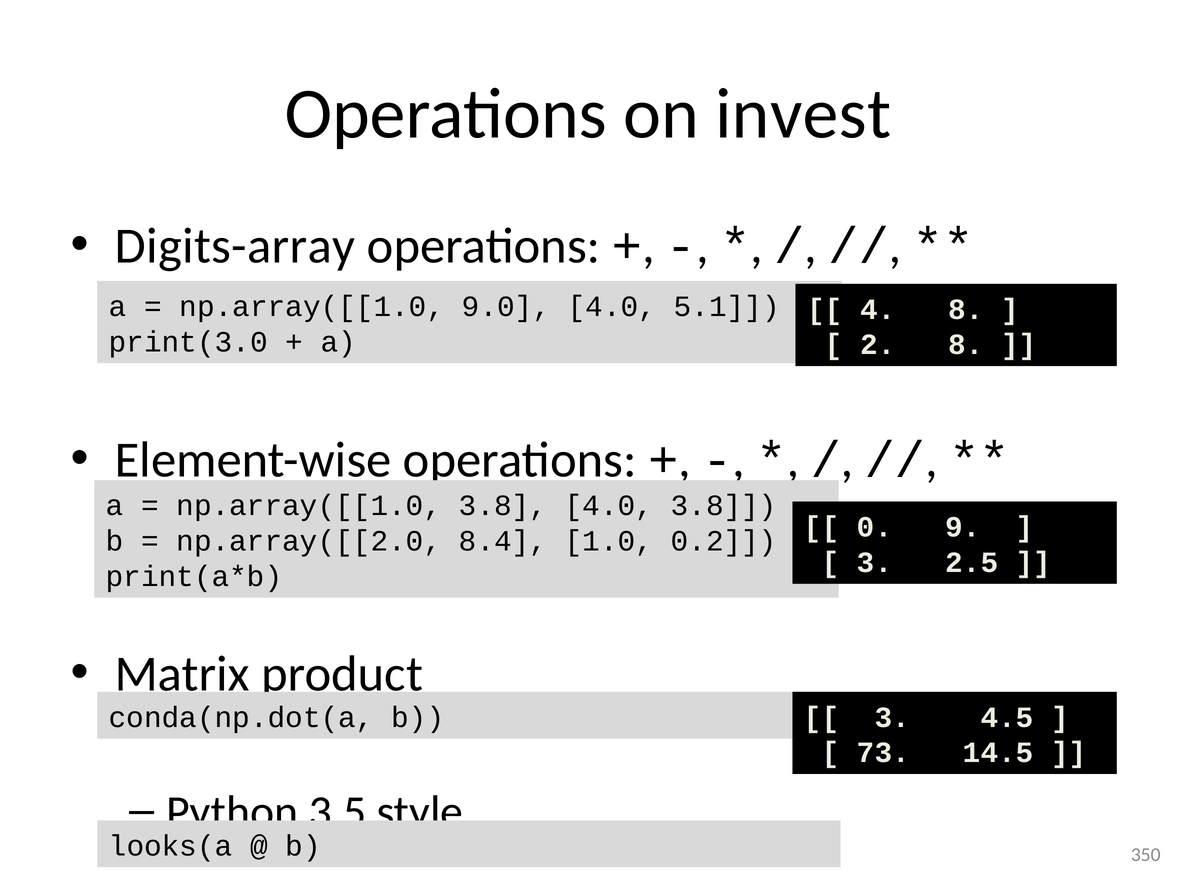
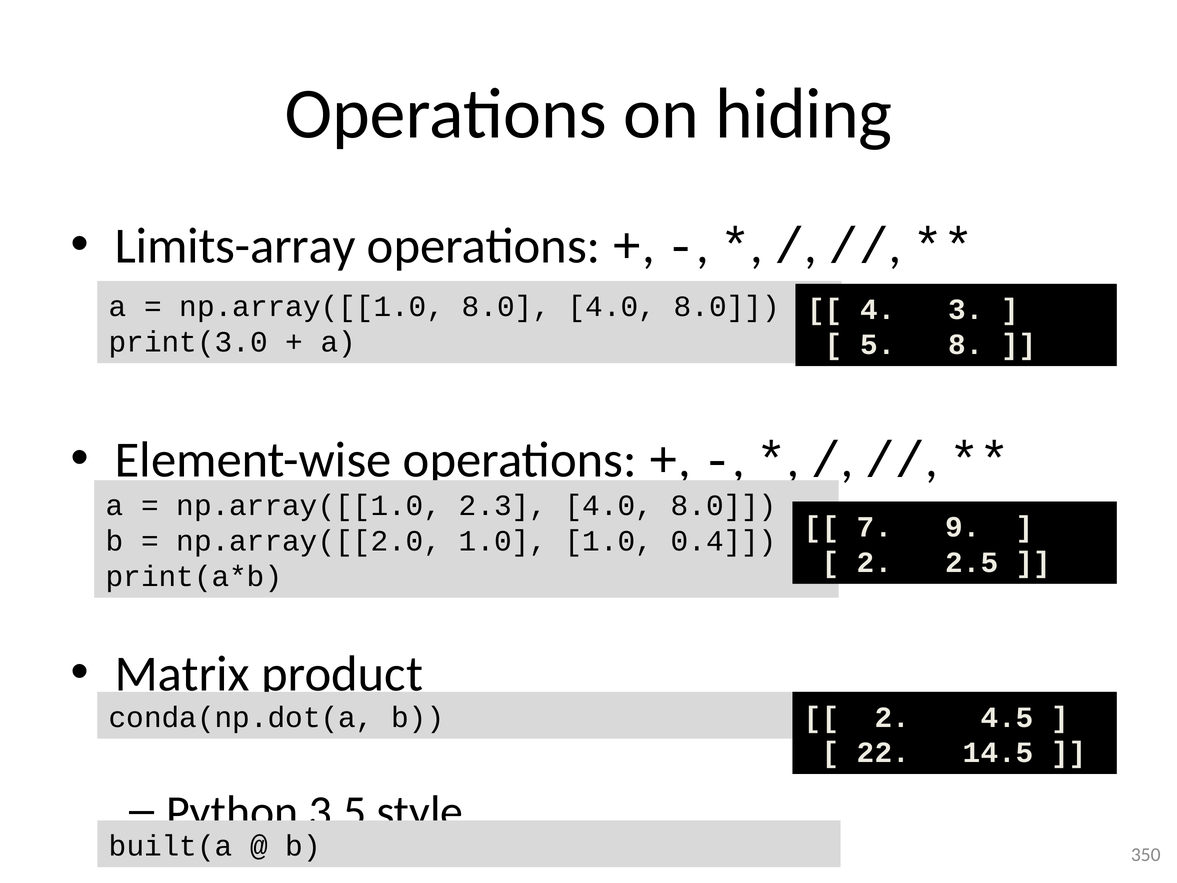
invest: invest -> hiding (804, 114)
Digits-array: Digits-array -> Limits-array (235, 246)
np.array([[1.0 9.0: 9.0 -> 8.0 (506, 306)
5.1: 5.1 -> 8.0 (727, 306)
4 8: 8 -> 3 (966, 309)
2: 2 -> 5 (878, 345)
np.array([[1.0 3.8: 3.8 -> 2.3 (503, 506)
3.8: 3.8 -> 8.0 (724, 506)
0: 0 -> 7 (875, 527)
np.array([[2.0 8.4: 8.4 -> 1.0 (503, 541)
0.2: 0.2 -> 0.4 (724, 541)
3: 3 -> 2 (875, 562)
3: 3 -> 2 (892, 717)
73: 73 -> 22 (883, 752)
looks(a: looks(a -> built(a (171, 846)
